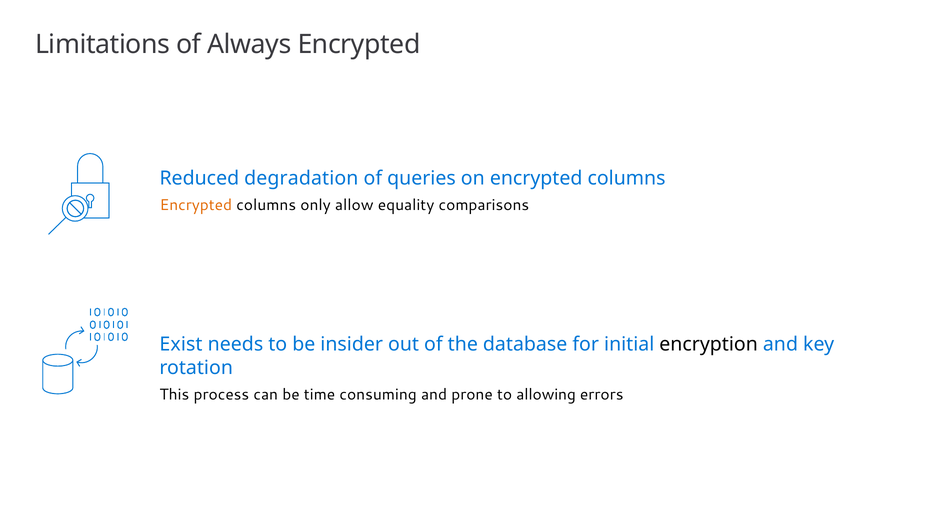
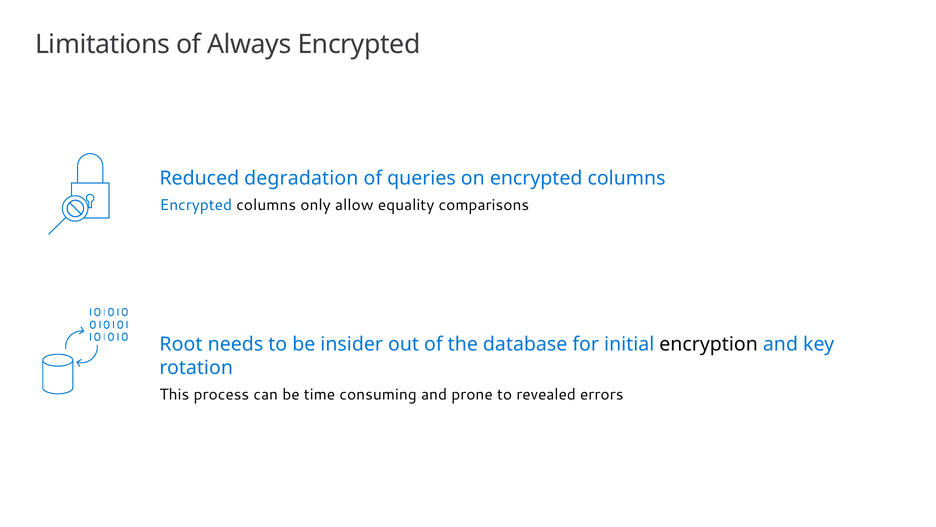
Encrypted colour: orange -> blue (196, 205)
Exist: Exist -> Root (181, 344)
allowing: allowing -> revealed (546, 394)
